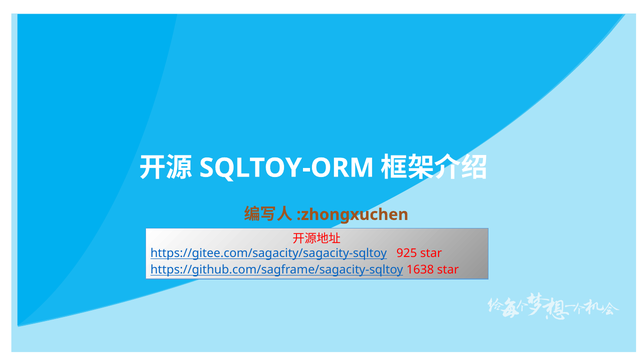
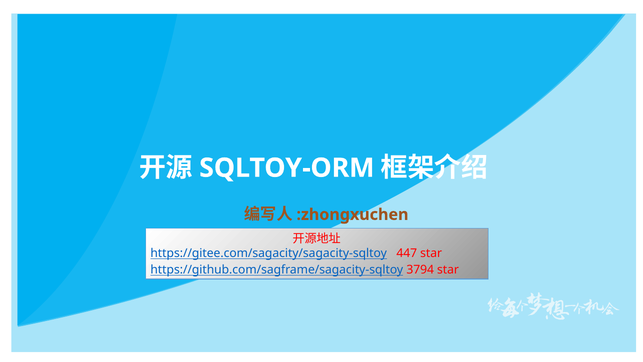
925: 925 -> 447 (407, 253)
1638: 1638 -> 3794 (420, 269)
